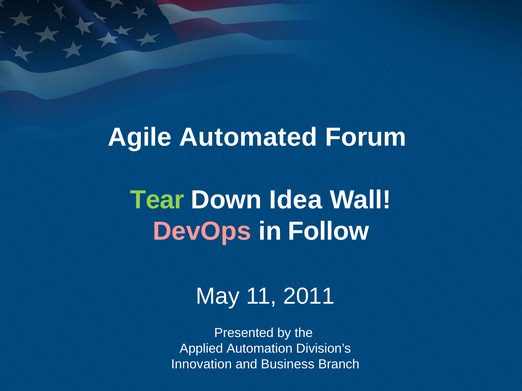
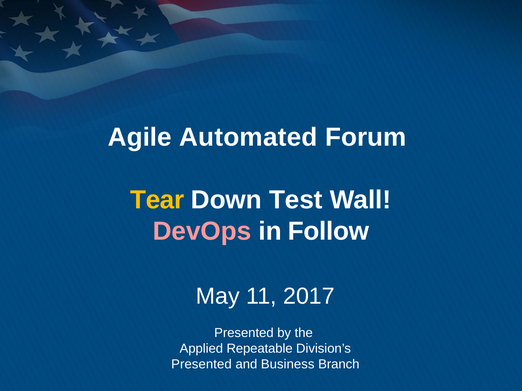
Tear colour: light green -> yellow (157, 200)
Idea: Idea -> Test (296, 200)
2011: 2011 -> 2017 (309, 297)
Automation: Automation -> Repeatable (260, 349)
Innovation: Innovation -> Presented (201, 365)
